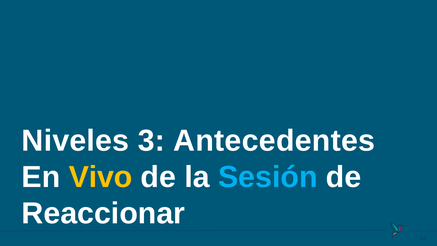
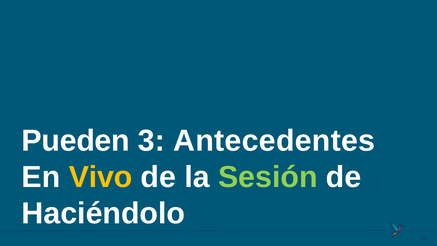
Niveles: Niveles -> Pueden (76, 141)
Sesión colour: light blue -> light green (268, 177)
Reaccionar: Reaccionar -> Haciéndolo (103, 213)
